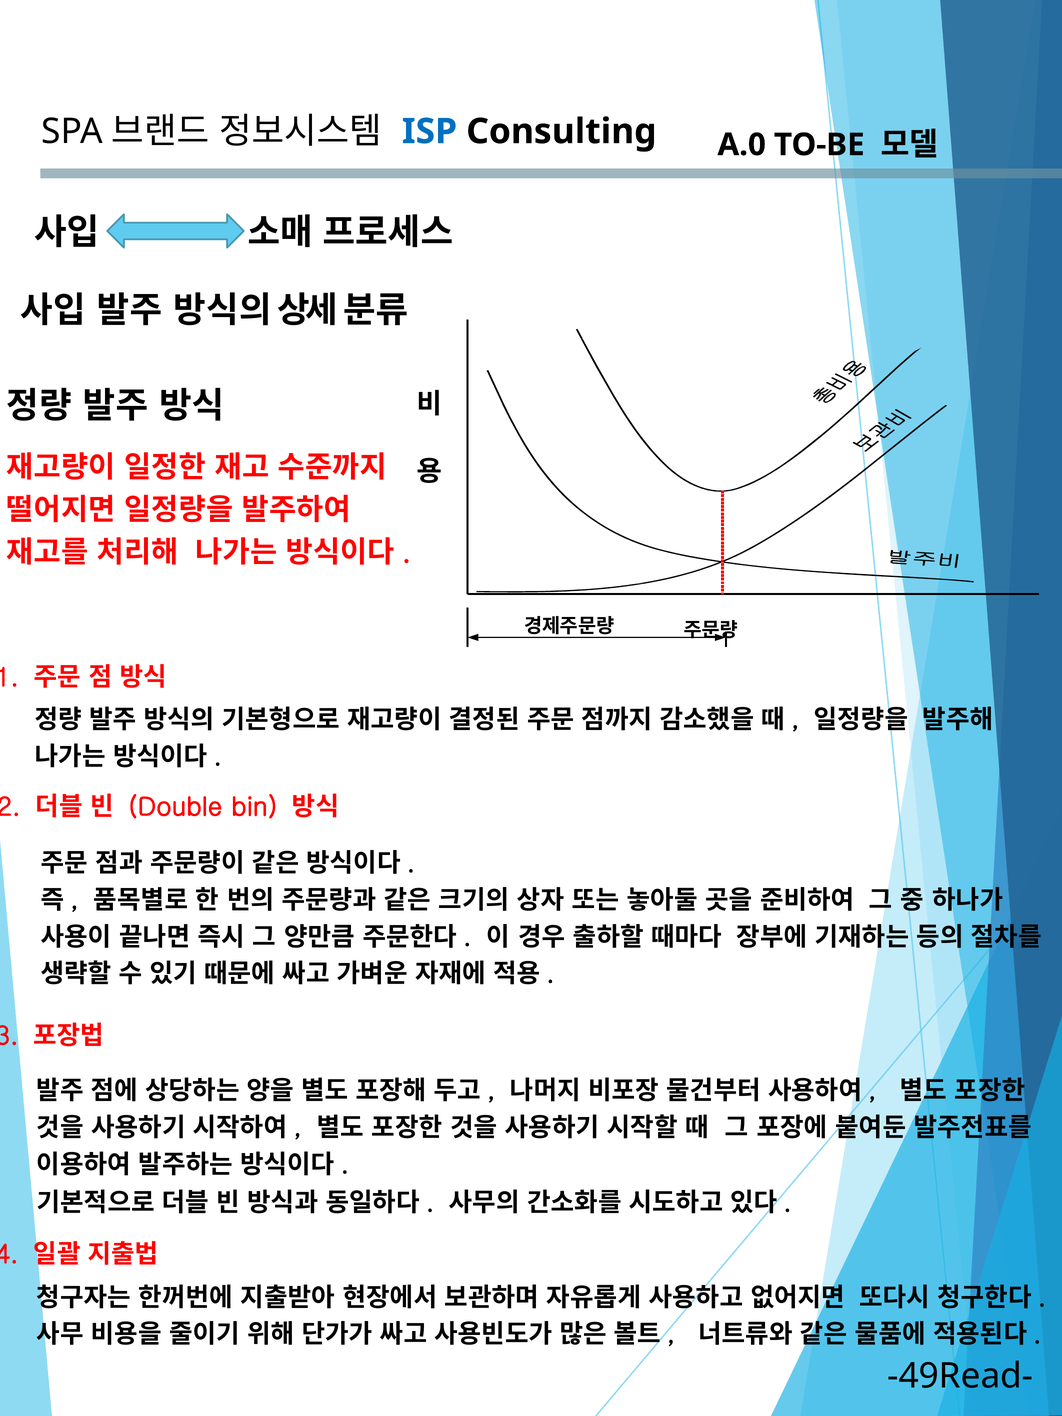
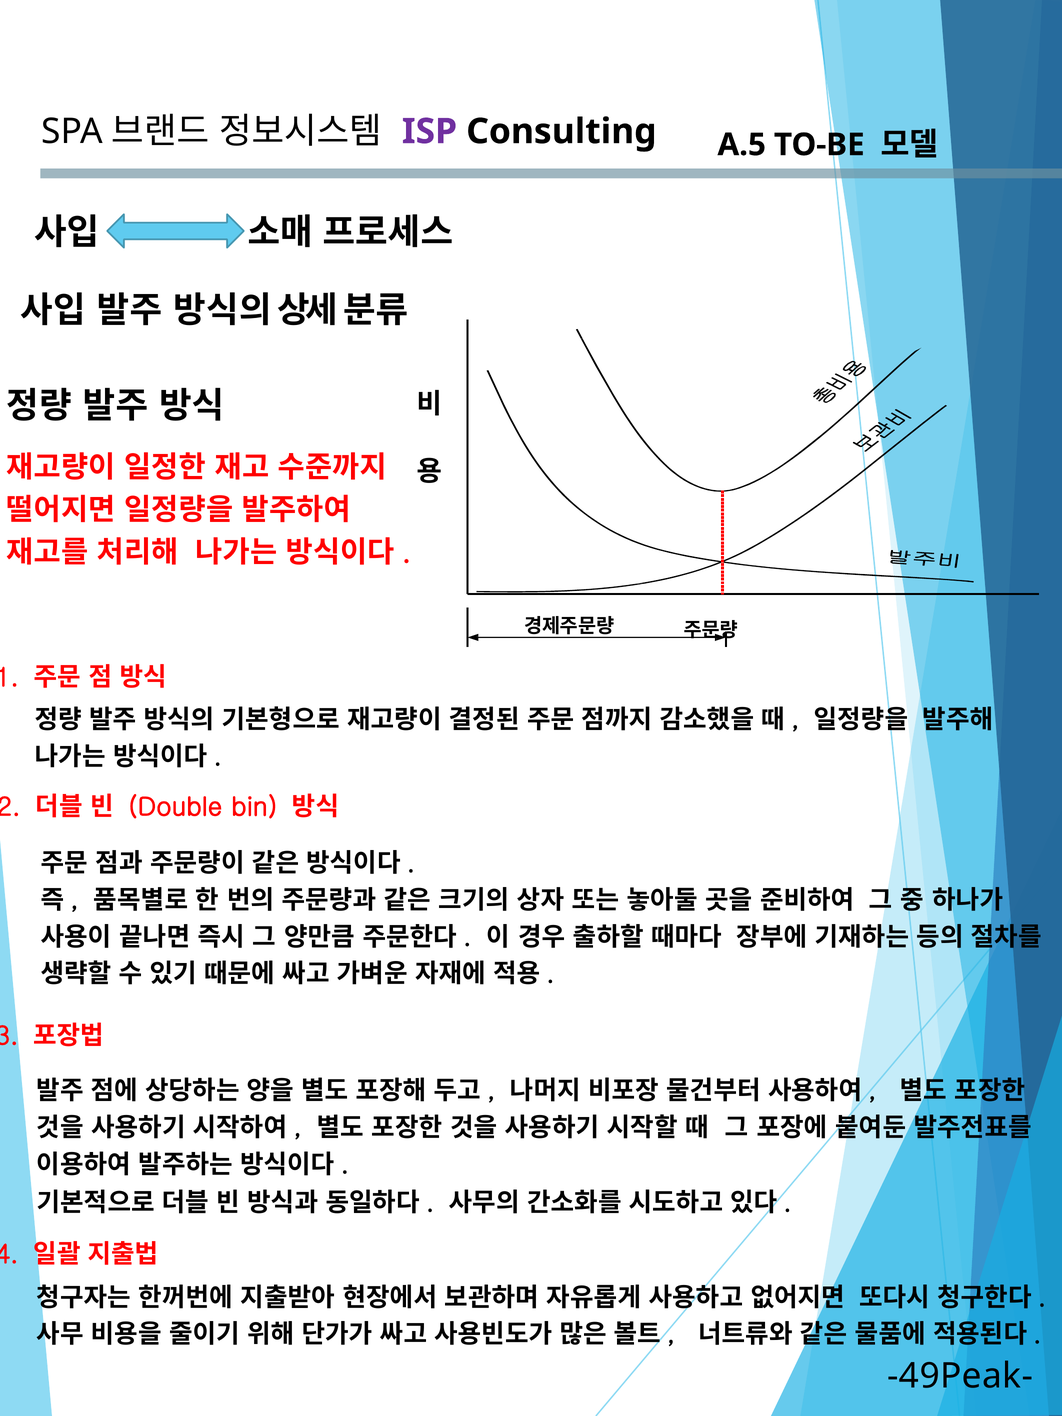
ISP colour: blue -> purple (429, 131)
A.0: A.0 -> A.5 (742, 145)
-49Read-: -49Read- -> -49Peak- (960, 1376)
